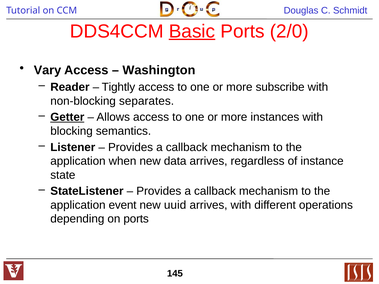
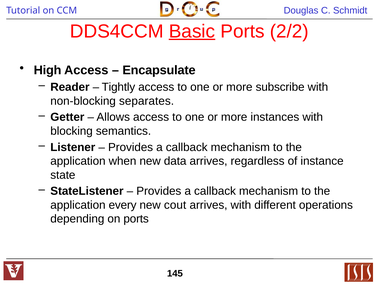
2/0: 2/0 -> 2/2 (289, 31)
Vary: Vary -> High (48, 70)
Washington: Washington -> Encapsulate (159, 70)
Getter underline: present -> none (67, 117)
event: event -> every (123, 205)
uuid: uuid -> cout (175, 205)
